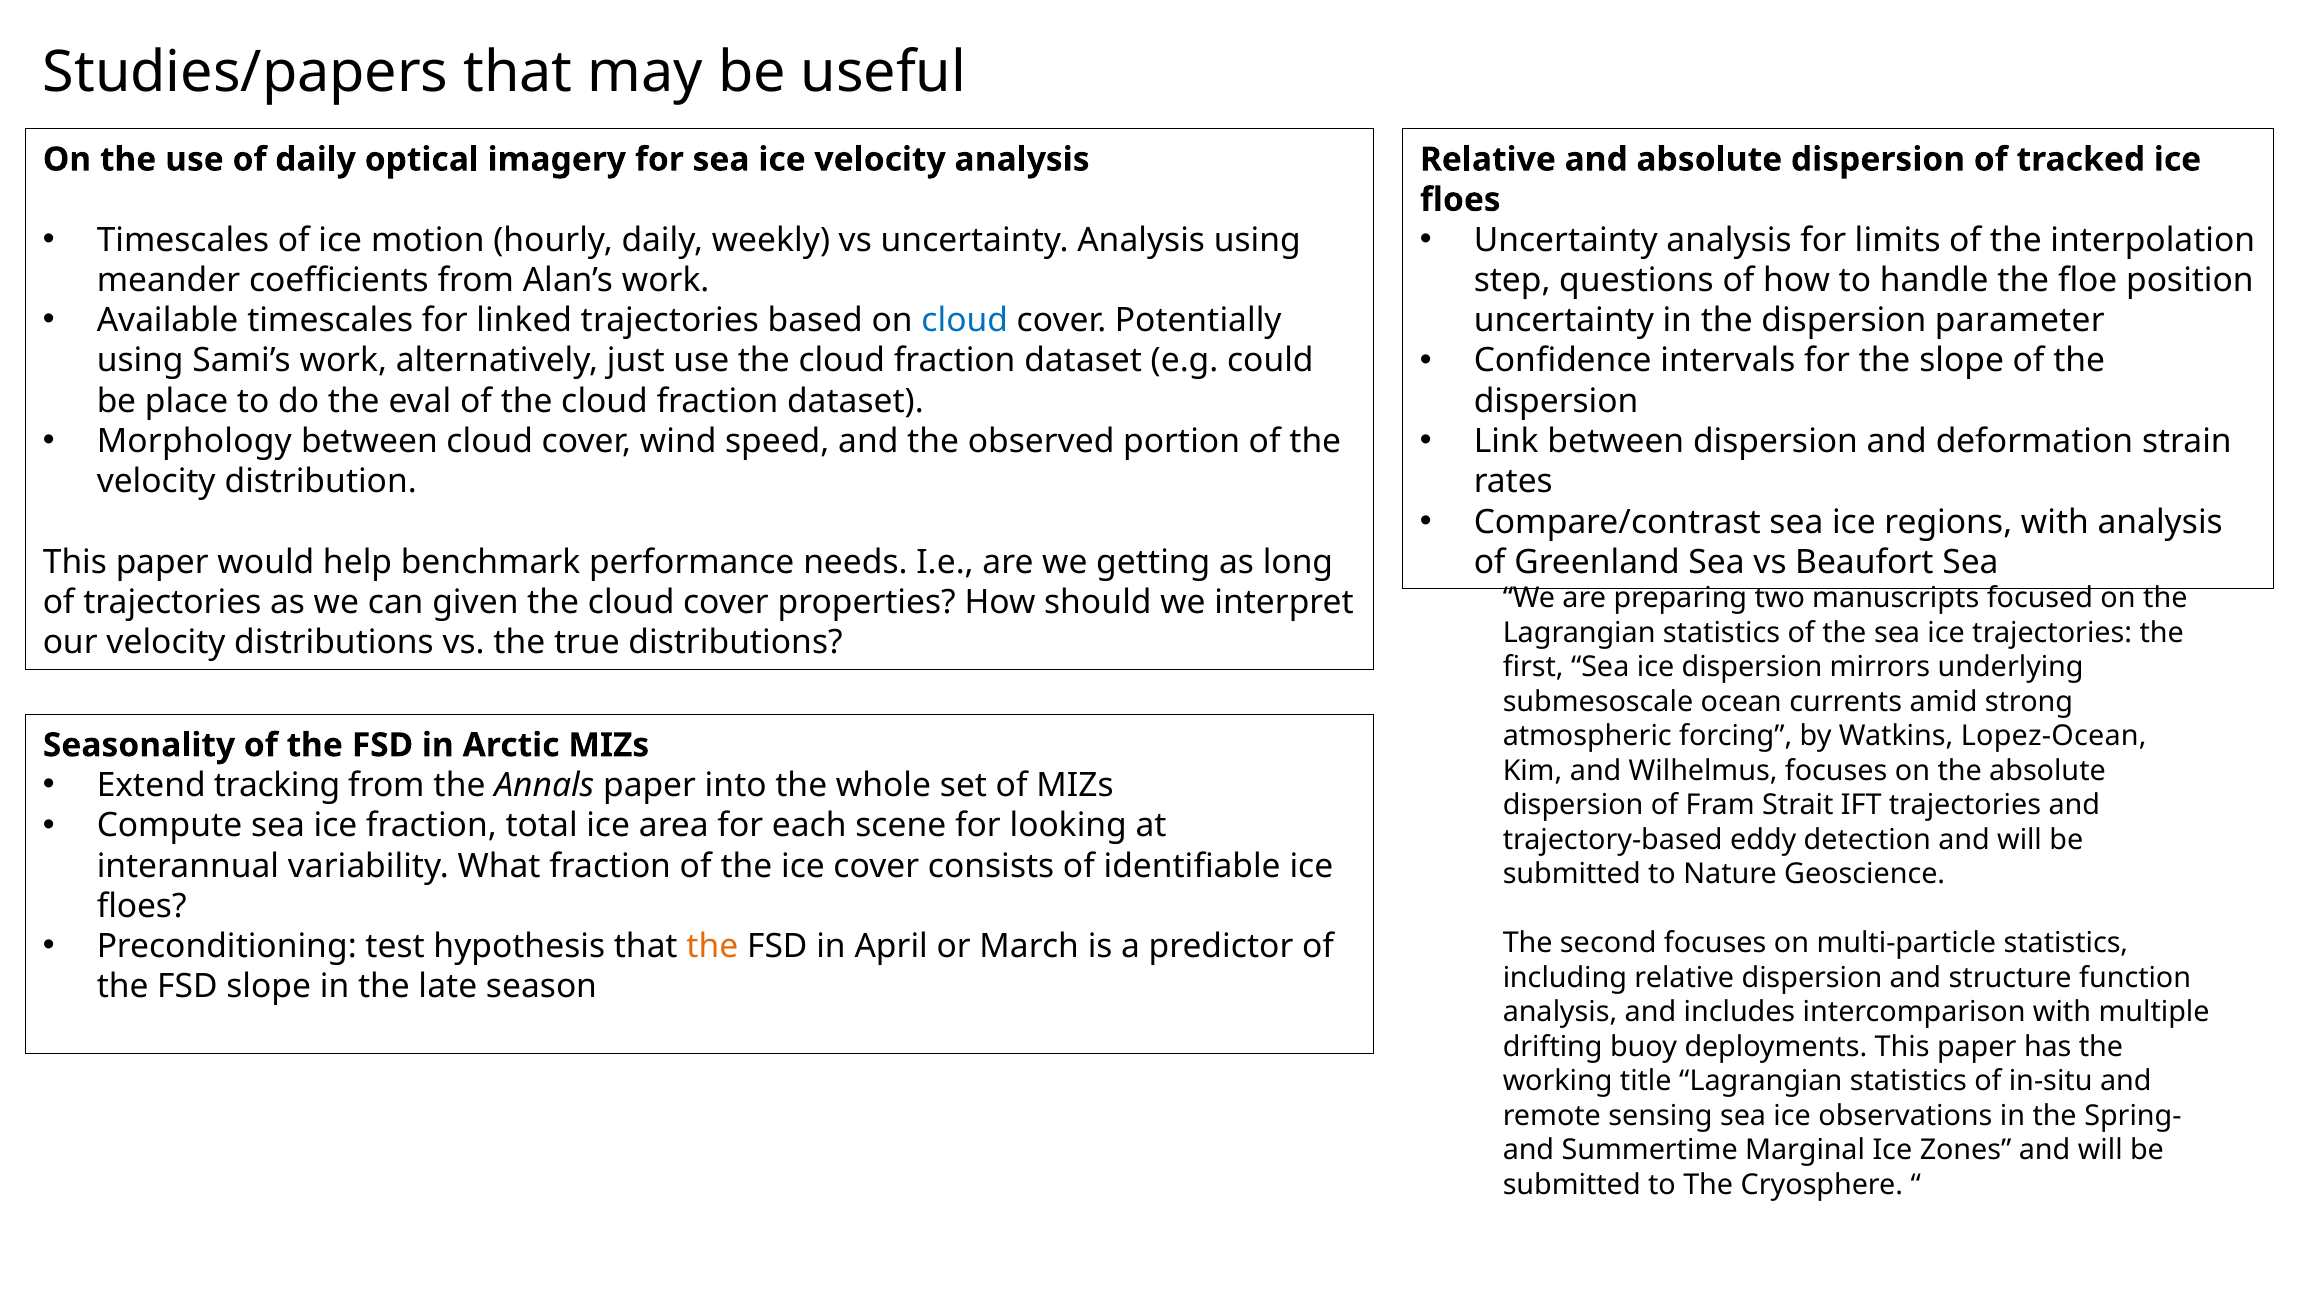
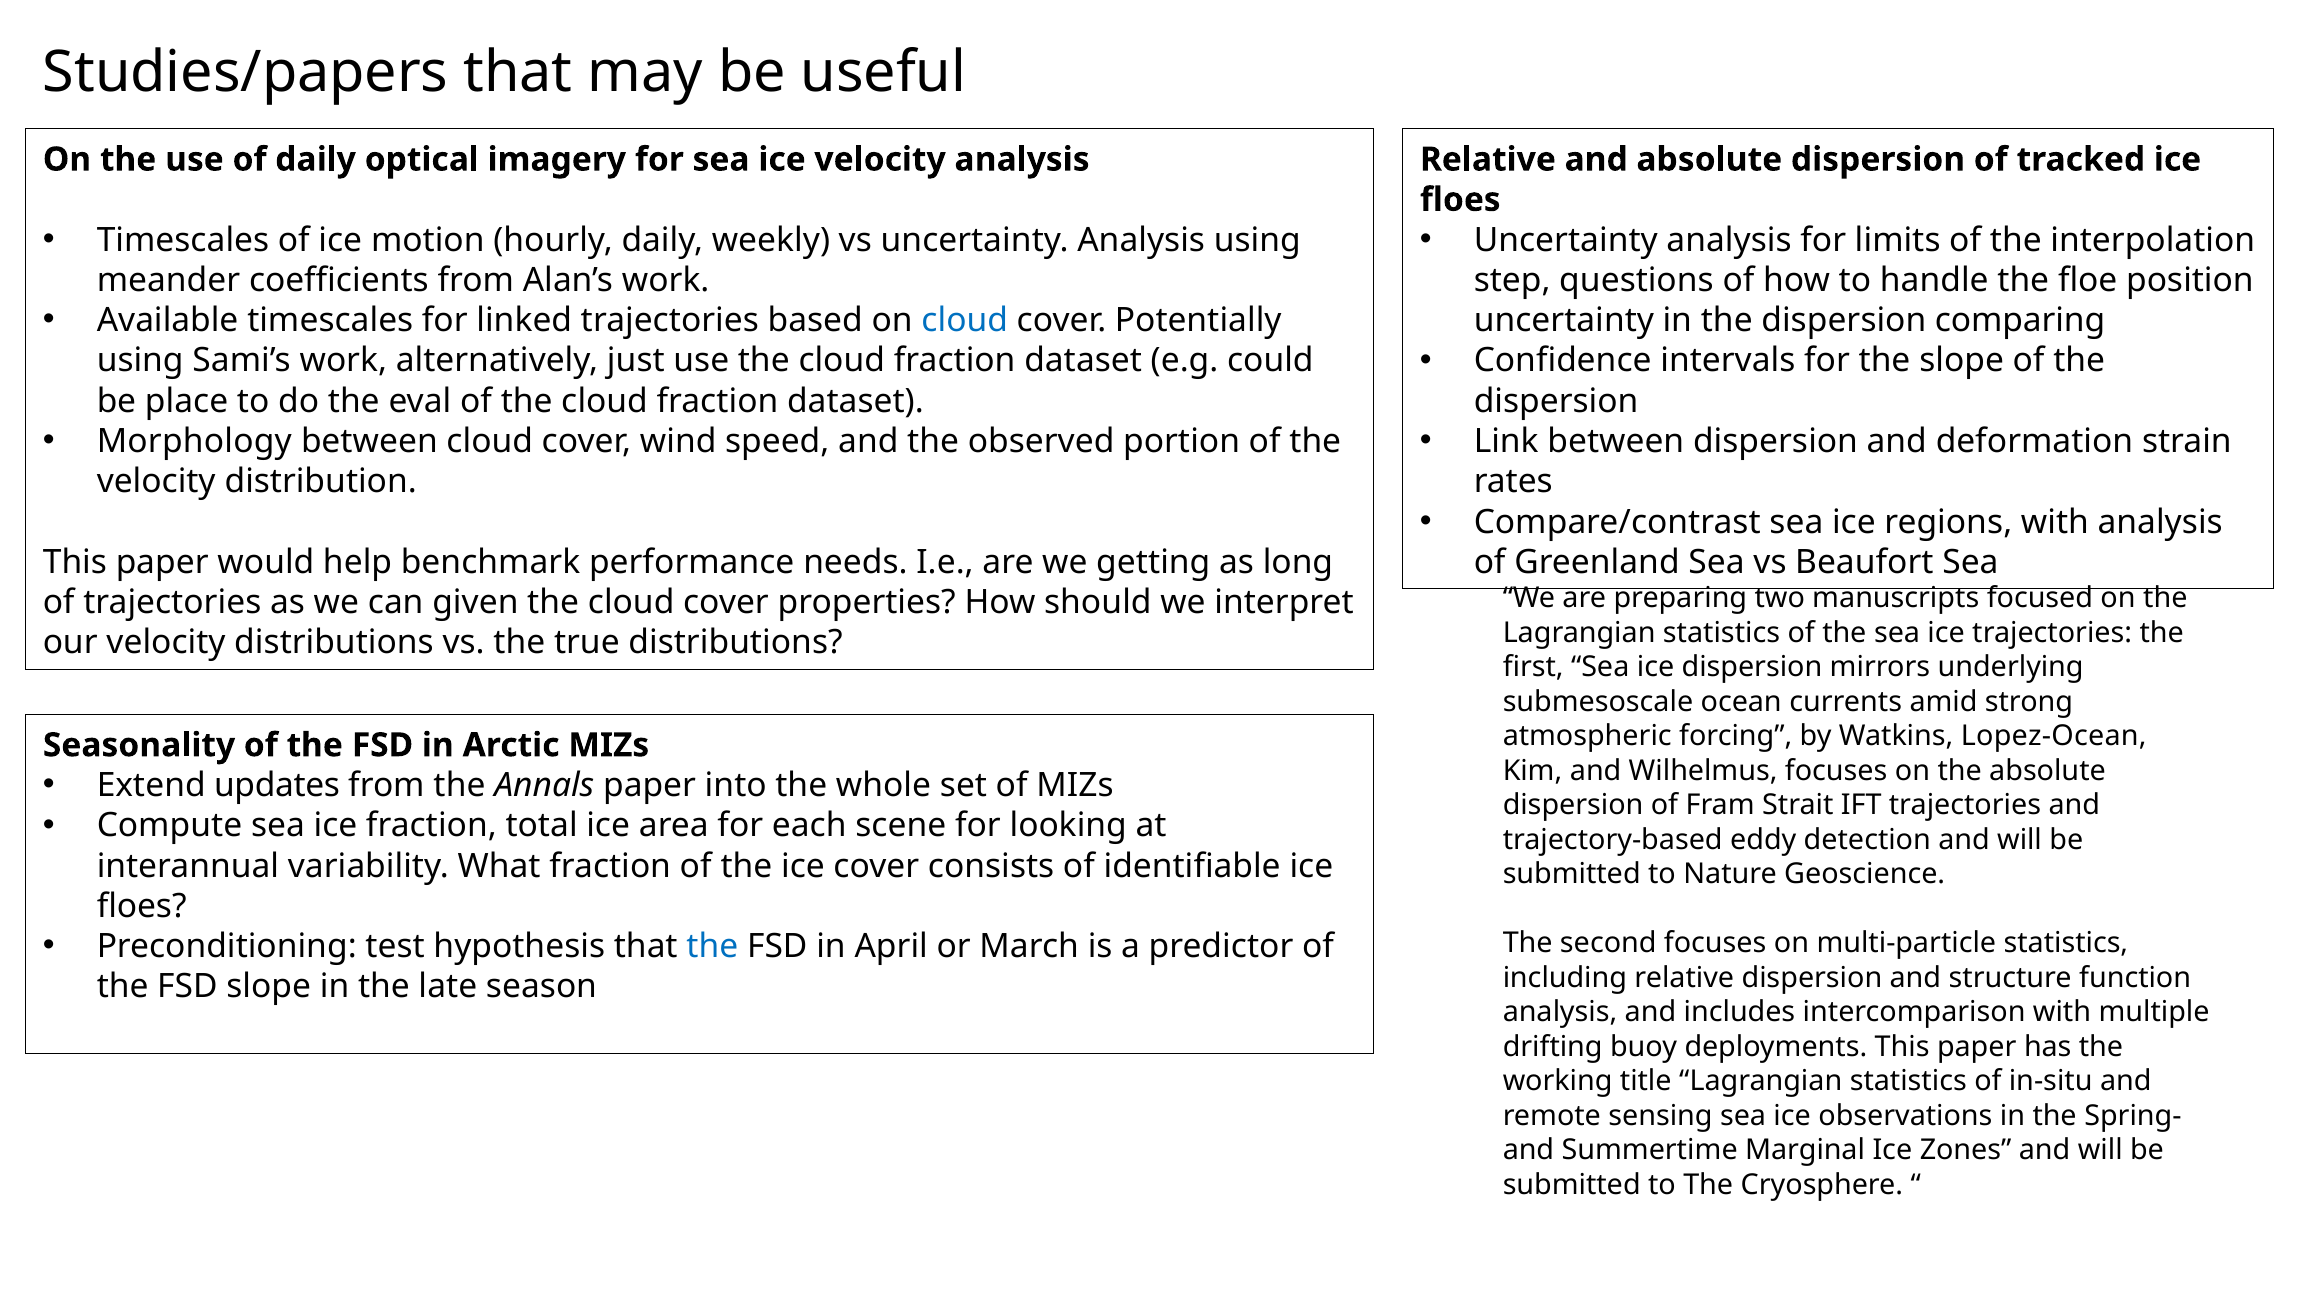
parameter: parameter -> comparing (2020, 321)
tracking: tracking -> updates (277, 785)
the colour: orange -> blue (712, 946)
